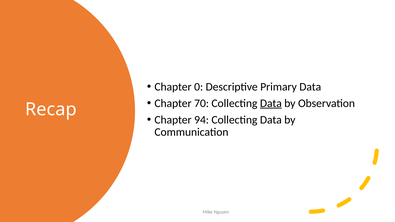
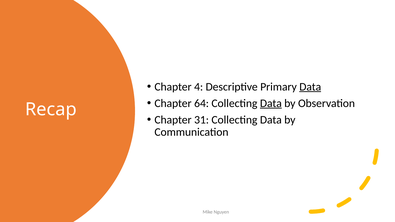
0: 0 -> 4 (199, 87)
Data underline: none -> present (310, 87)
70: 70 -> 64 (202, 103)
94: 94 -> 31 (202, 120)
